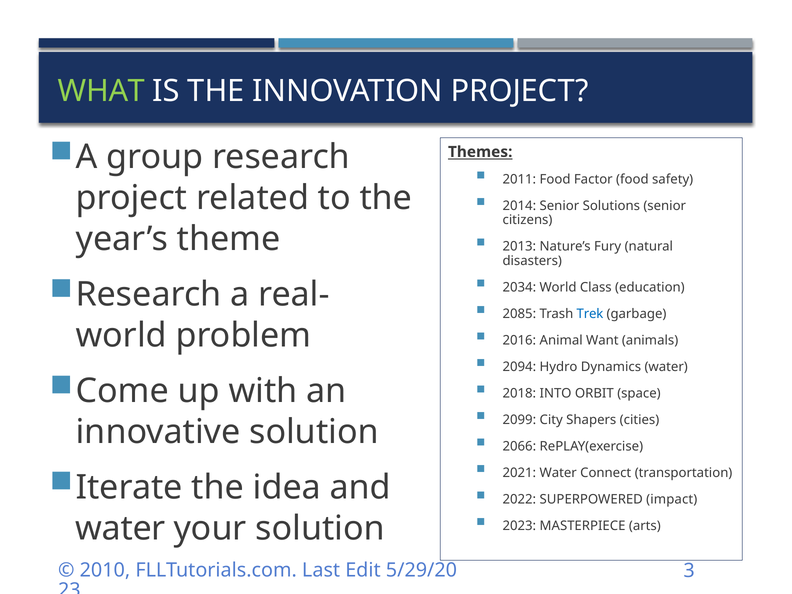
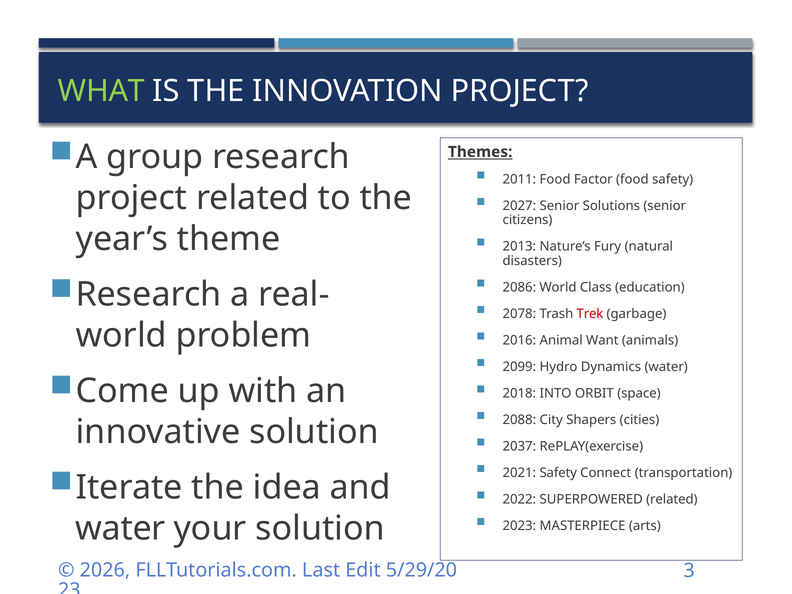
2014: 2014 -> 2027 (519, 206)
2034: 2034 -> 2086 (519, 287)
2085: 2085 -> 2078 (519, 314)
Trek colour: blue -> red (590, 314)
2094: 2094 -> 2099 (519, 367)
2099: 2099 -> 2088 (519, 420)
2066: 2066 -> 2037 (519, 446)
2021 Water: Water -> Safety (558, 473)
SUPERPOWERED impact: impact -> related (672, 499)
2010: 2010 -> 2026 (105, 570)
